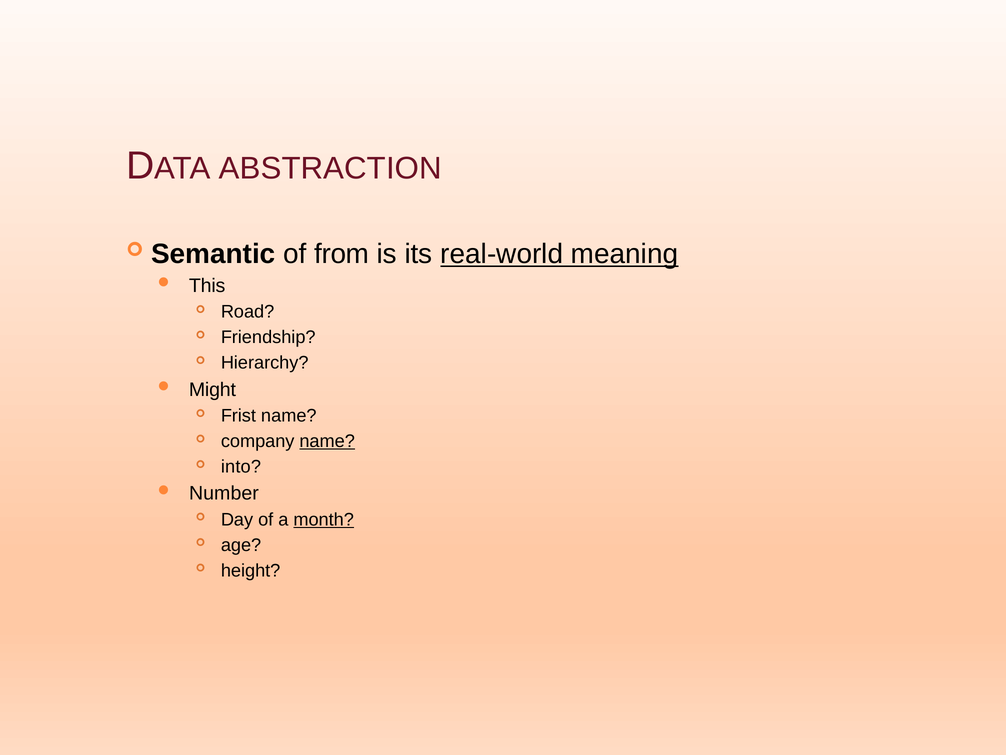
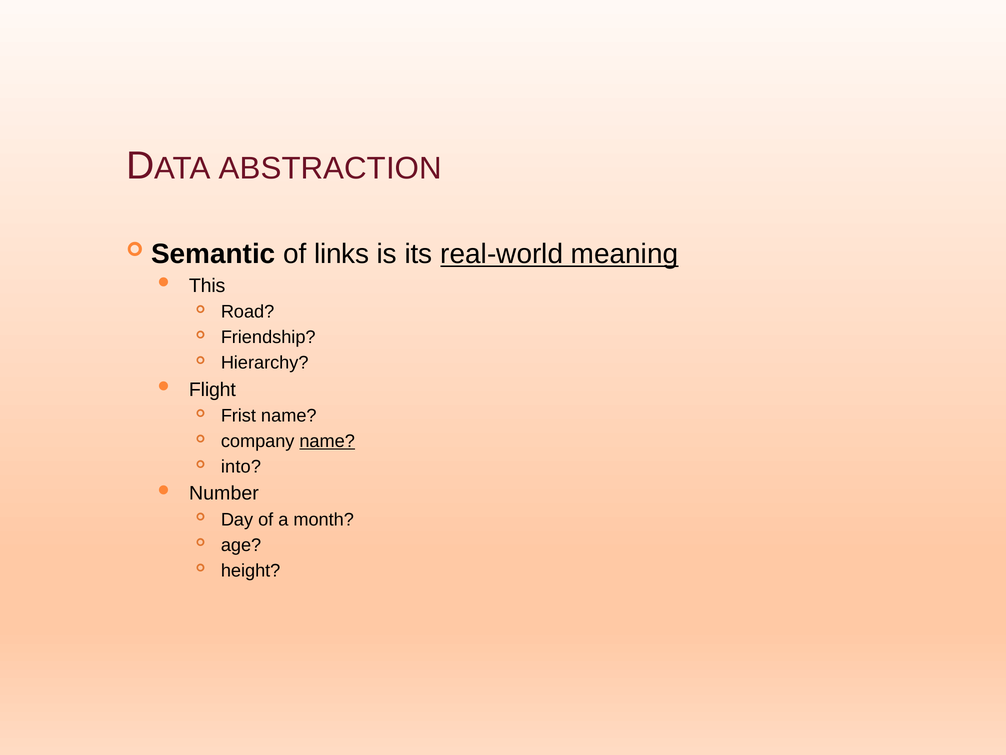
from: from -> links (342, 254)
Might: Might -> Flight (212, 389)
month underline: present -> none (324, 519)
